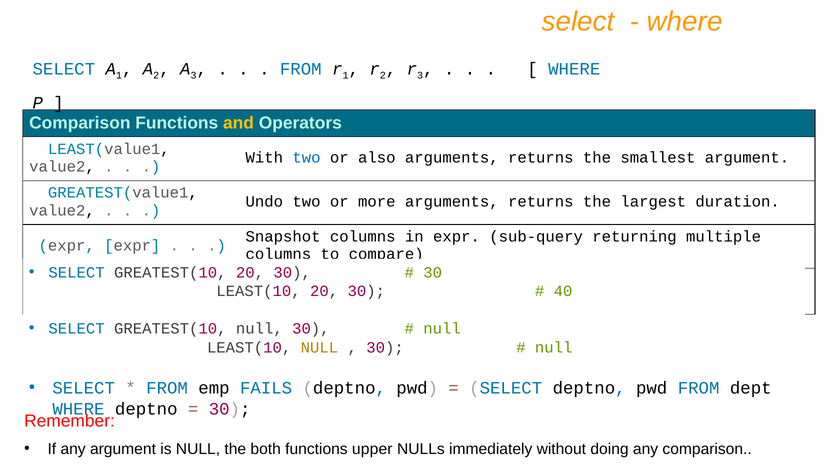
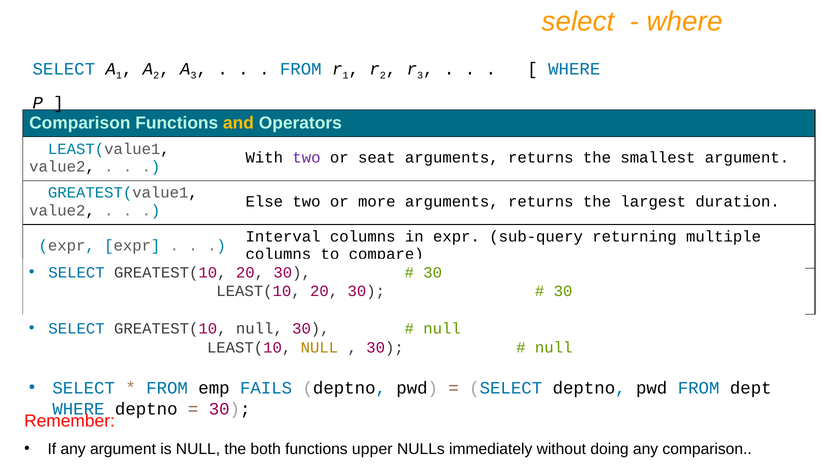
two colour: blue -> purple (307, 158)
also: also -> seat (377, 158)
Undo: Undo -> Else (264, 201)
Snapshot: Snapshot -> Interval (283, 236)
40: 40 -> 30 (563, 291)
